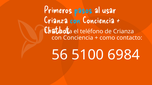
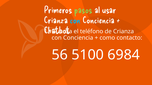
pasos colour: light blue -> light green (83, 10)
